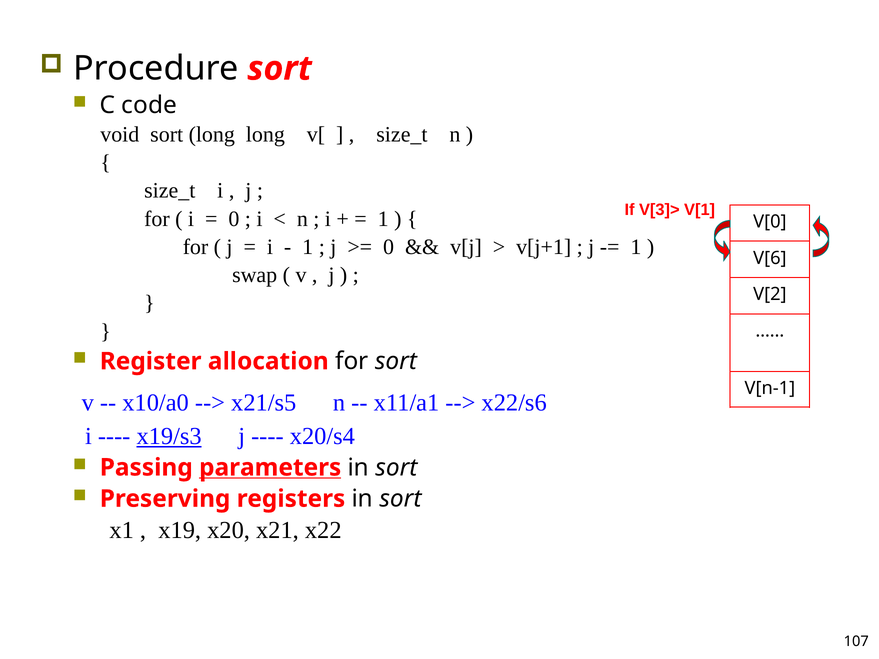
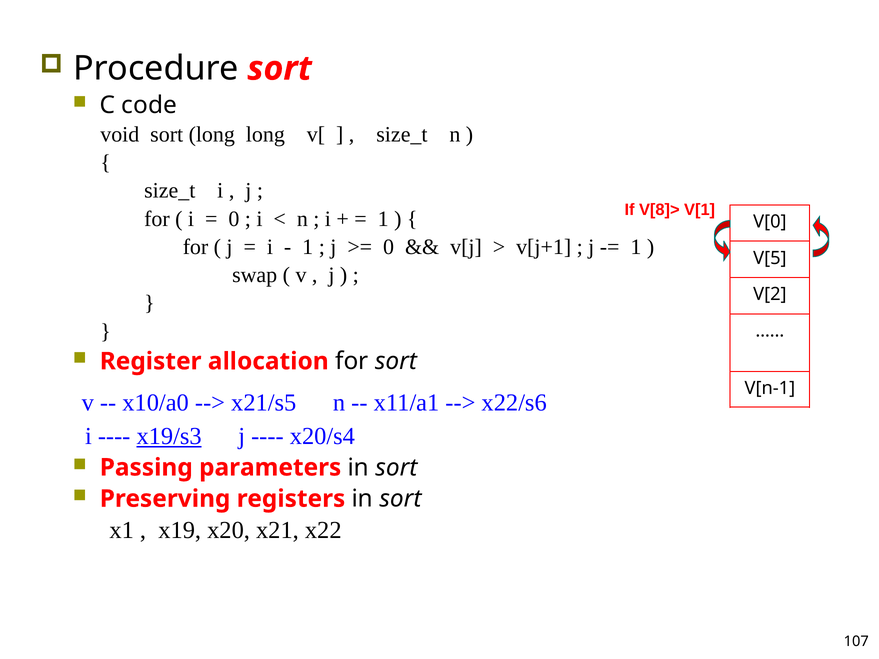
V[3]>: V[3]> -> V[8]> (659, 210)
V[6: V[6 -> V[5 (770, 258)
parameters underline: present -> none (270, 468)
